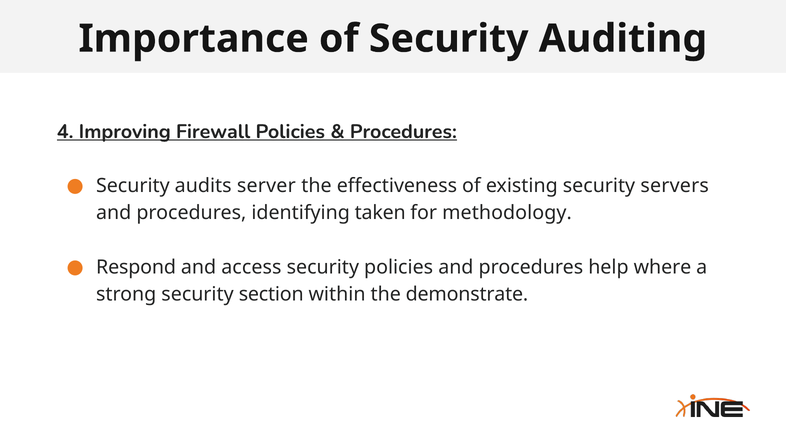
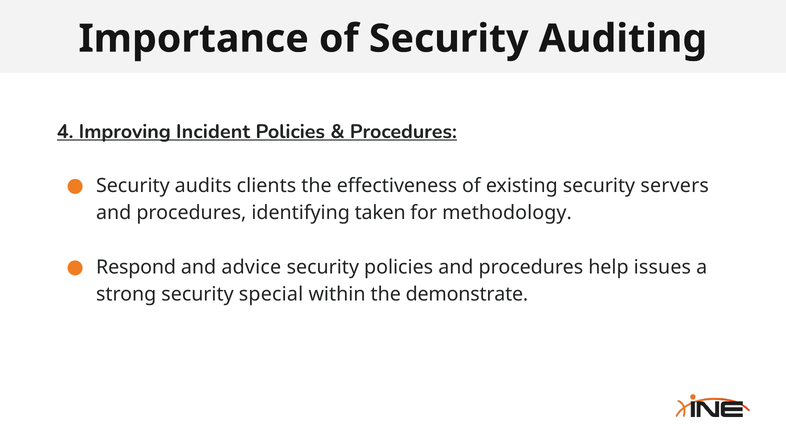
Firewall: Firewall -> Incident (213, 132)
server: server -> clients (266, 186)
access: access -> advice (251, 267)
where: where -> issues (662, 267)
section: section -> special (271, 294)
